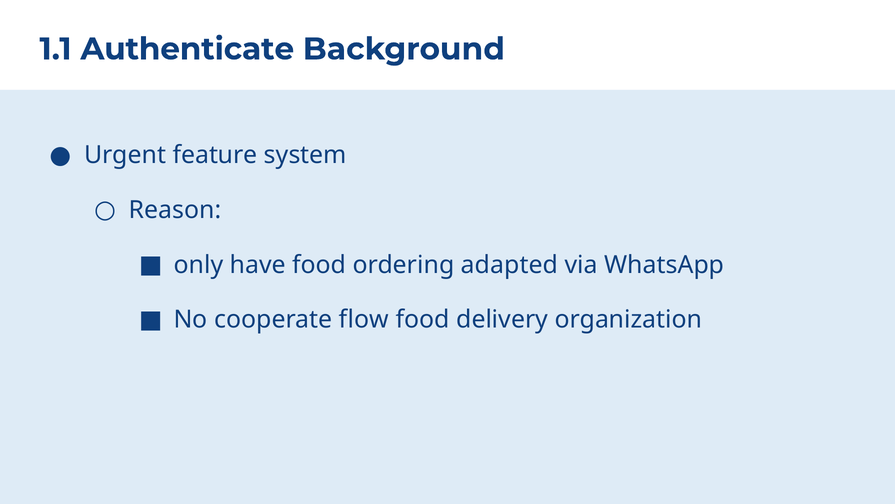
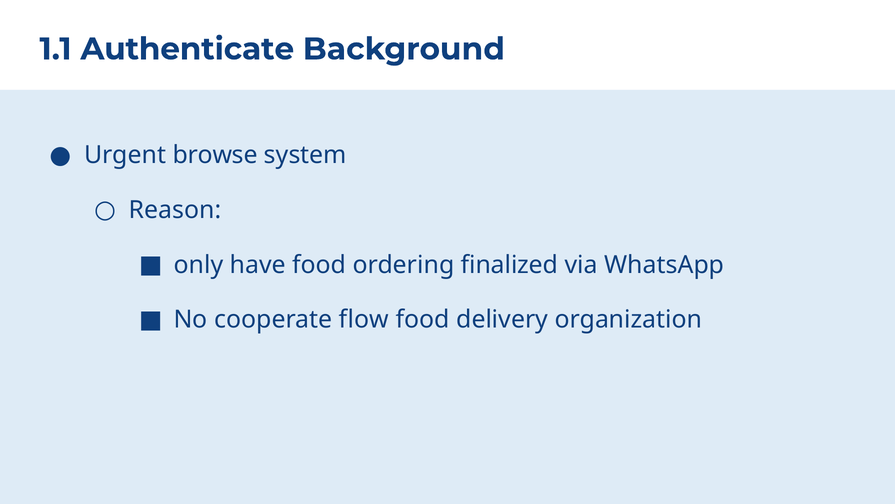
feature: feature -> browse (215, 155)
adapted: adapted -> finalized (510, 265)
